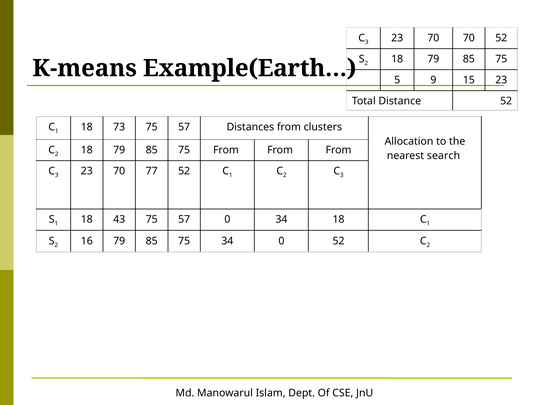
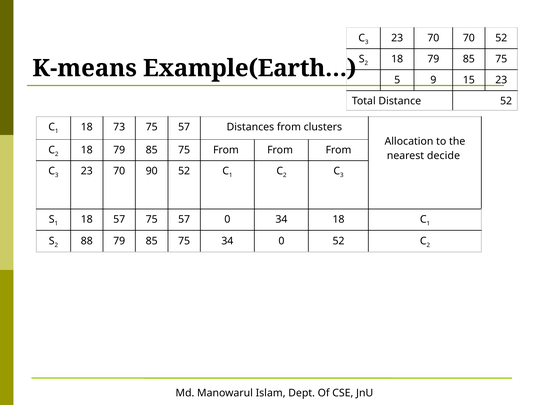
search: search -> decide (443, 156)
77: 77 -> 90 (152, 171)
18 43: 43 -> 57 (119, 219)
16: 16 -> 88 (87, 241)
